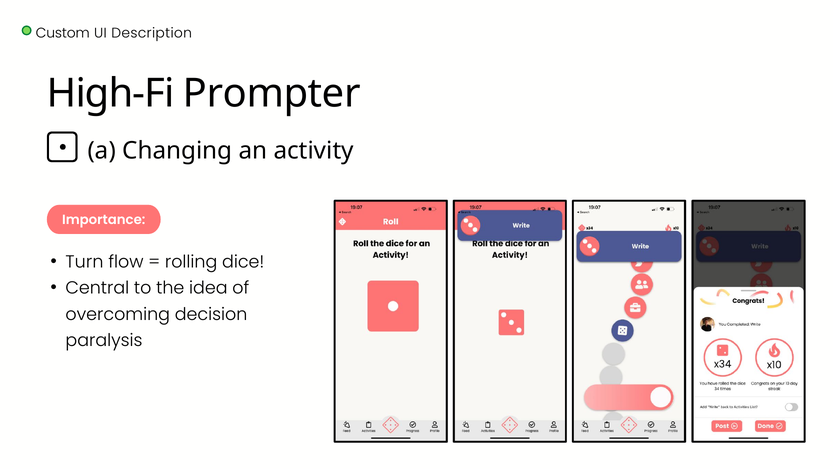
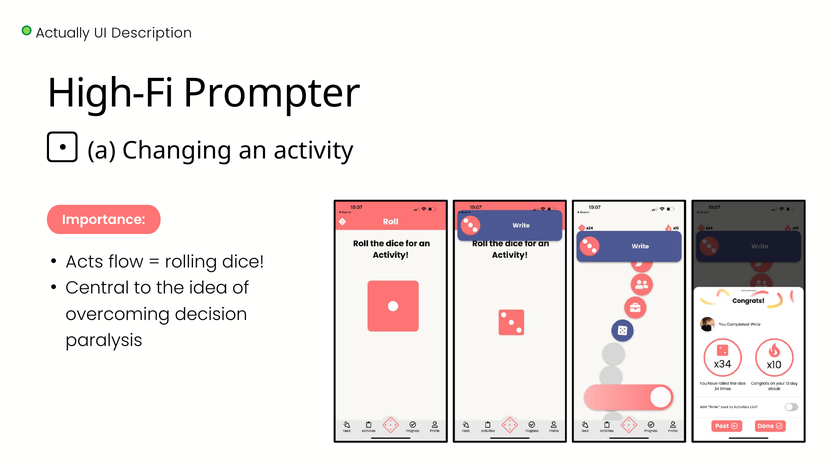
Custom: Custom -> Actually (63, 33)
Turn: Turn -> Acts (84, 262)
